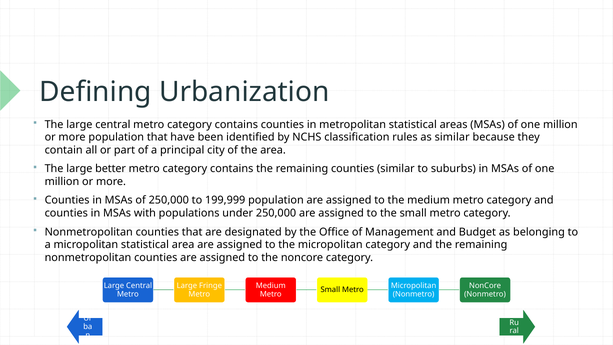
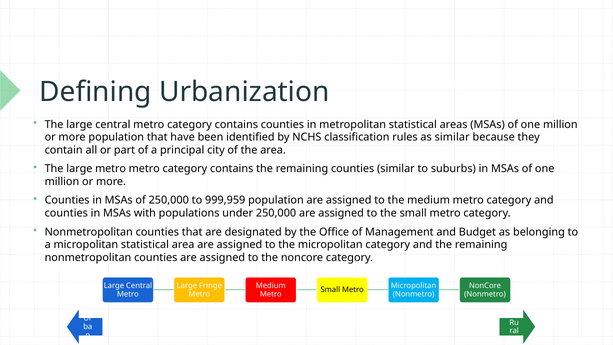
large better: better -> metro (111, 169)
199,999: 199,999 -> 999,959 (225, 200)
